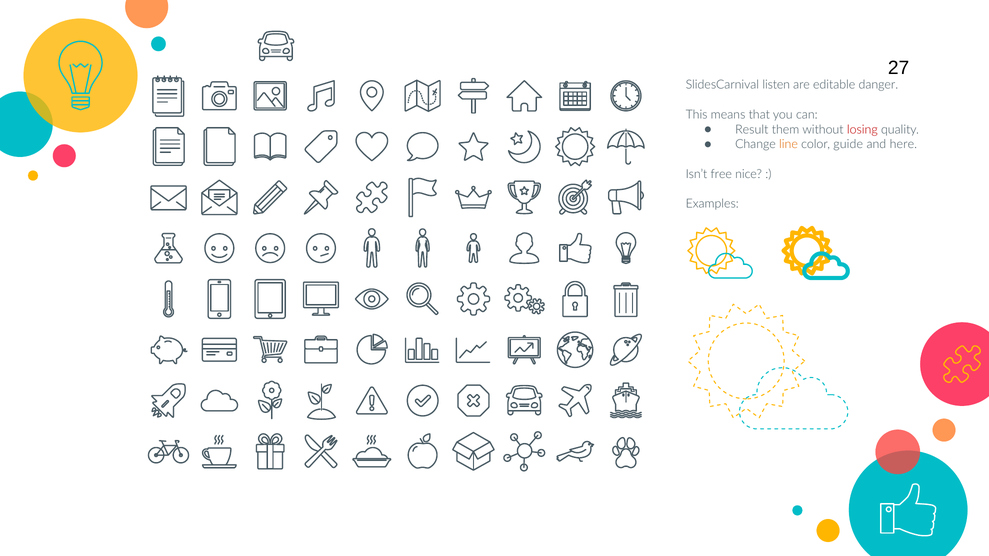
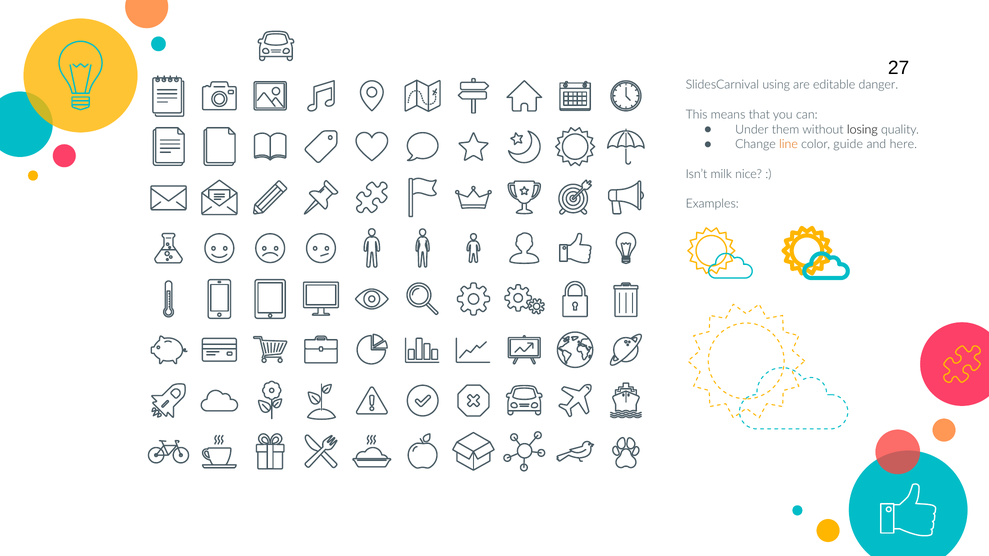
listen: listen -> using (776, 85)
Result: Result -> Under (752, 130)
losing colour: red -> black (862, 130)
free: free -> milk (721, 174)
